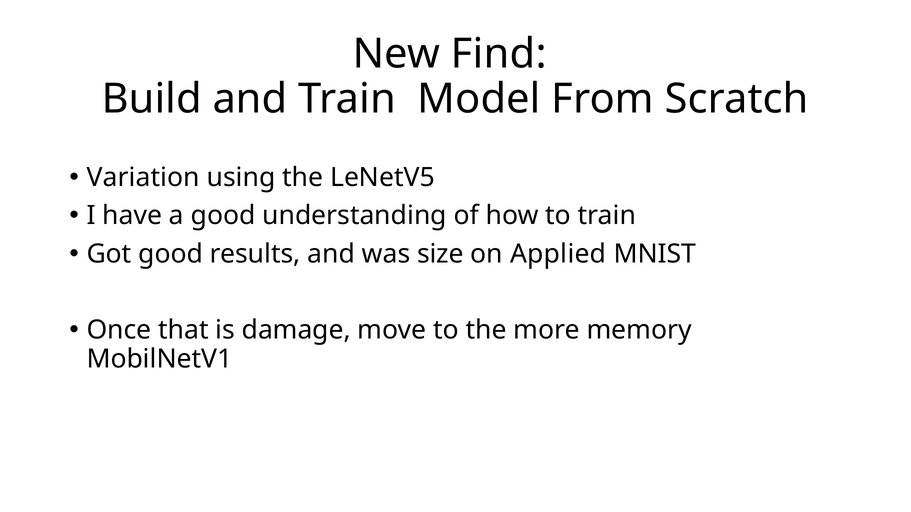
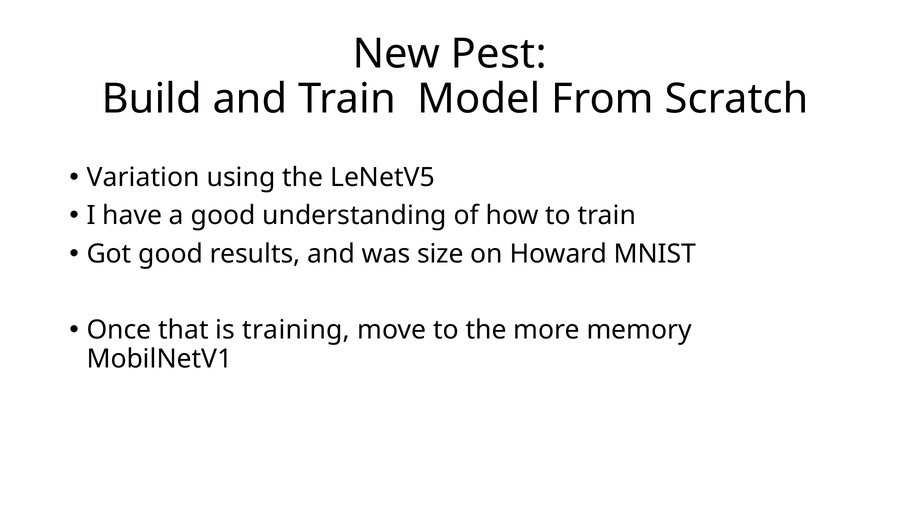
Find: Find -> Pest (499, 54)
Applied: Applied -> Howard (558, 254)
damage: damage -> training (296, 330)
